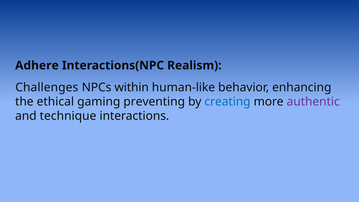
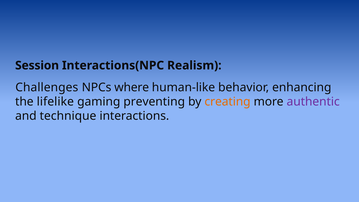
Adhere: Adhere -> Session (37, 65)
within: within -> where (132, 87)
ethical: ethical -> lifelike (55, 102)
creating colour: blue -> orange (228, 102)
